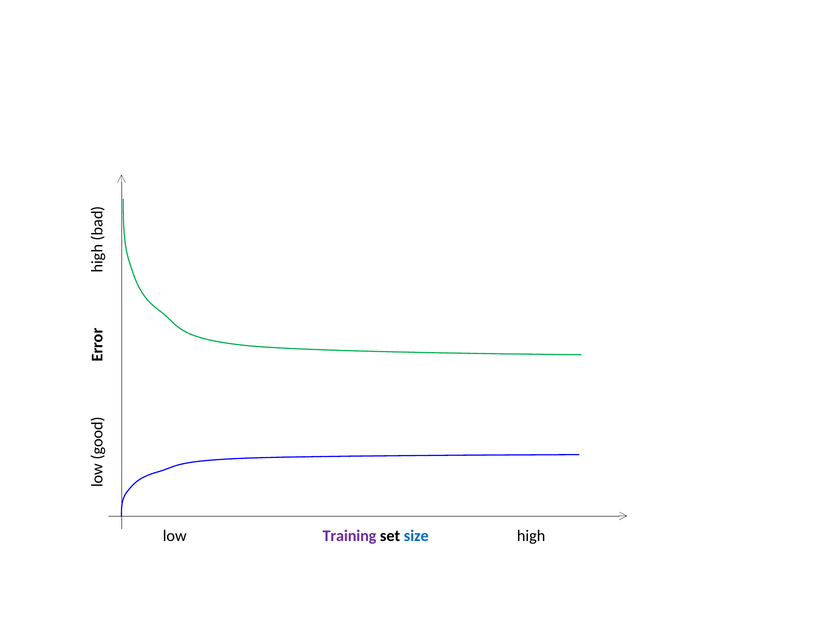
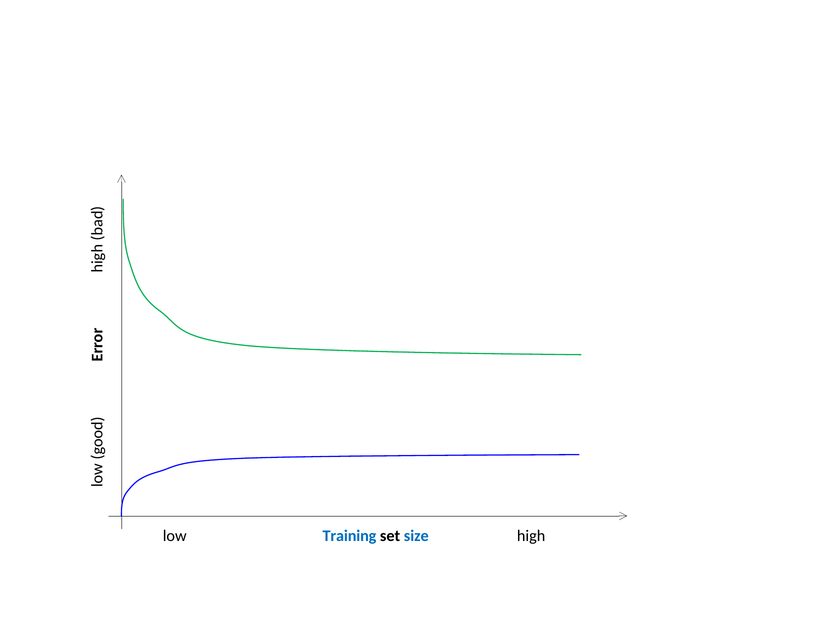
Training colour: purple -> blue (349, 536)
